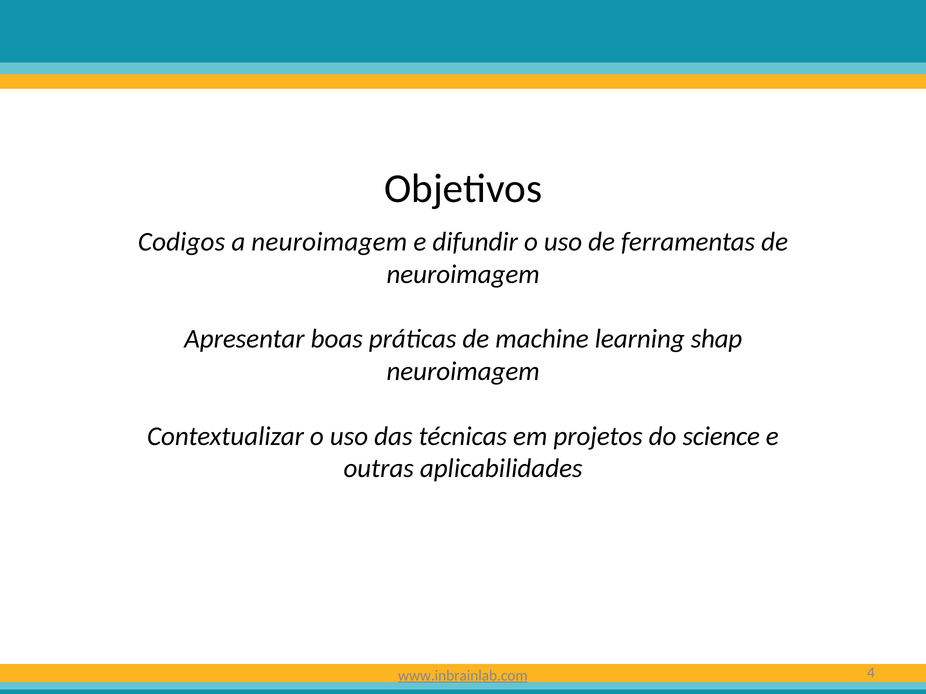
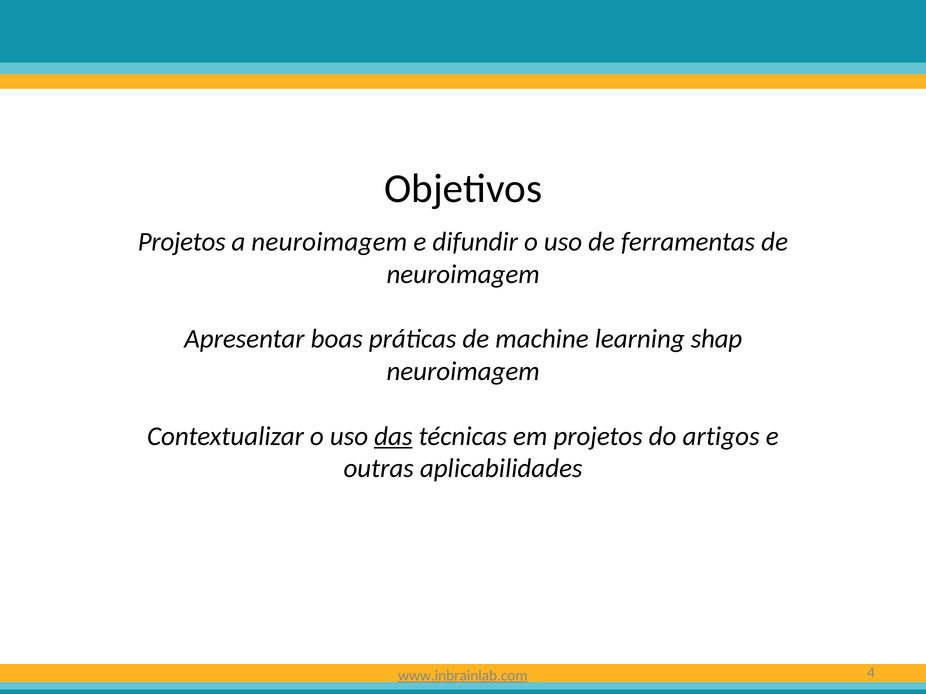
Codigos: Codigos -> Projetos (182, 242)
das underline: none -> present (393, 436)
science: science -> artigos (721, 436)
